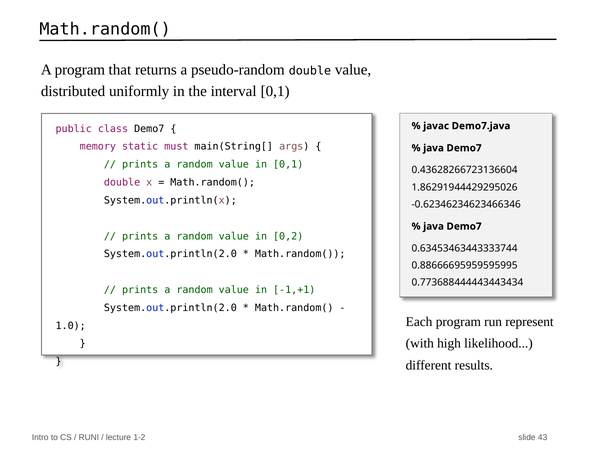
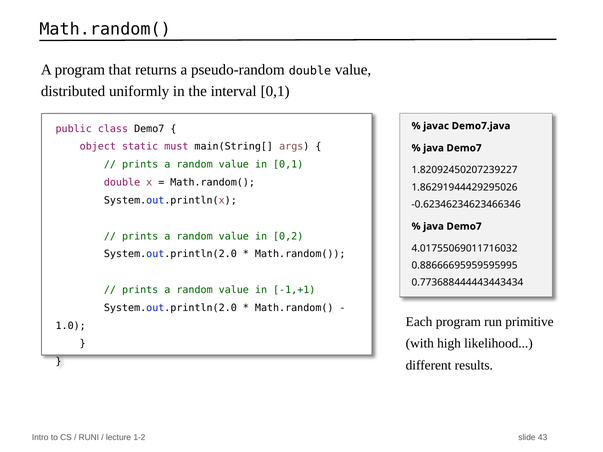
memory: memory -> object (98, 147)
0.43628266723136604: 0.43628266723136604 -> 1.82092450207239227 (465, 170)
0.63453463443333744: 0.63453463443333744 -> 4.01755069011716032 (465, 249)
represent: represent -> primitive (529, 322)
